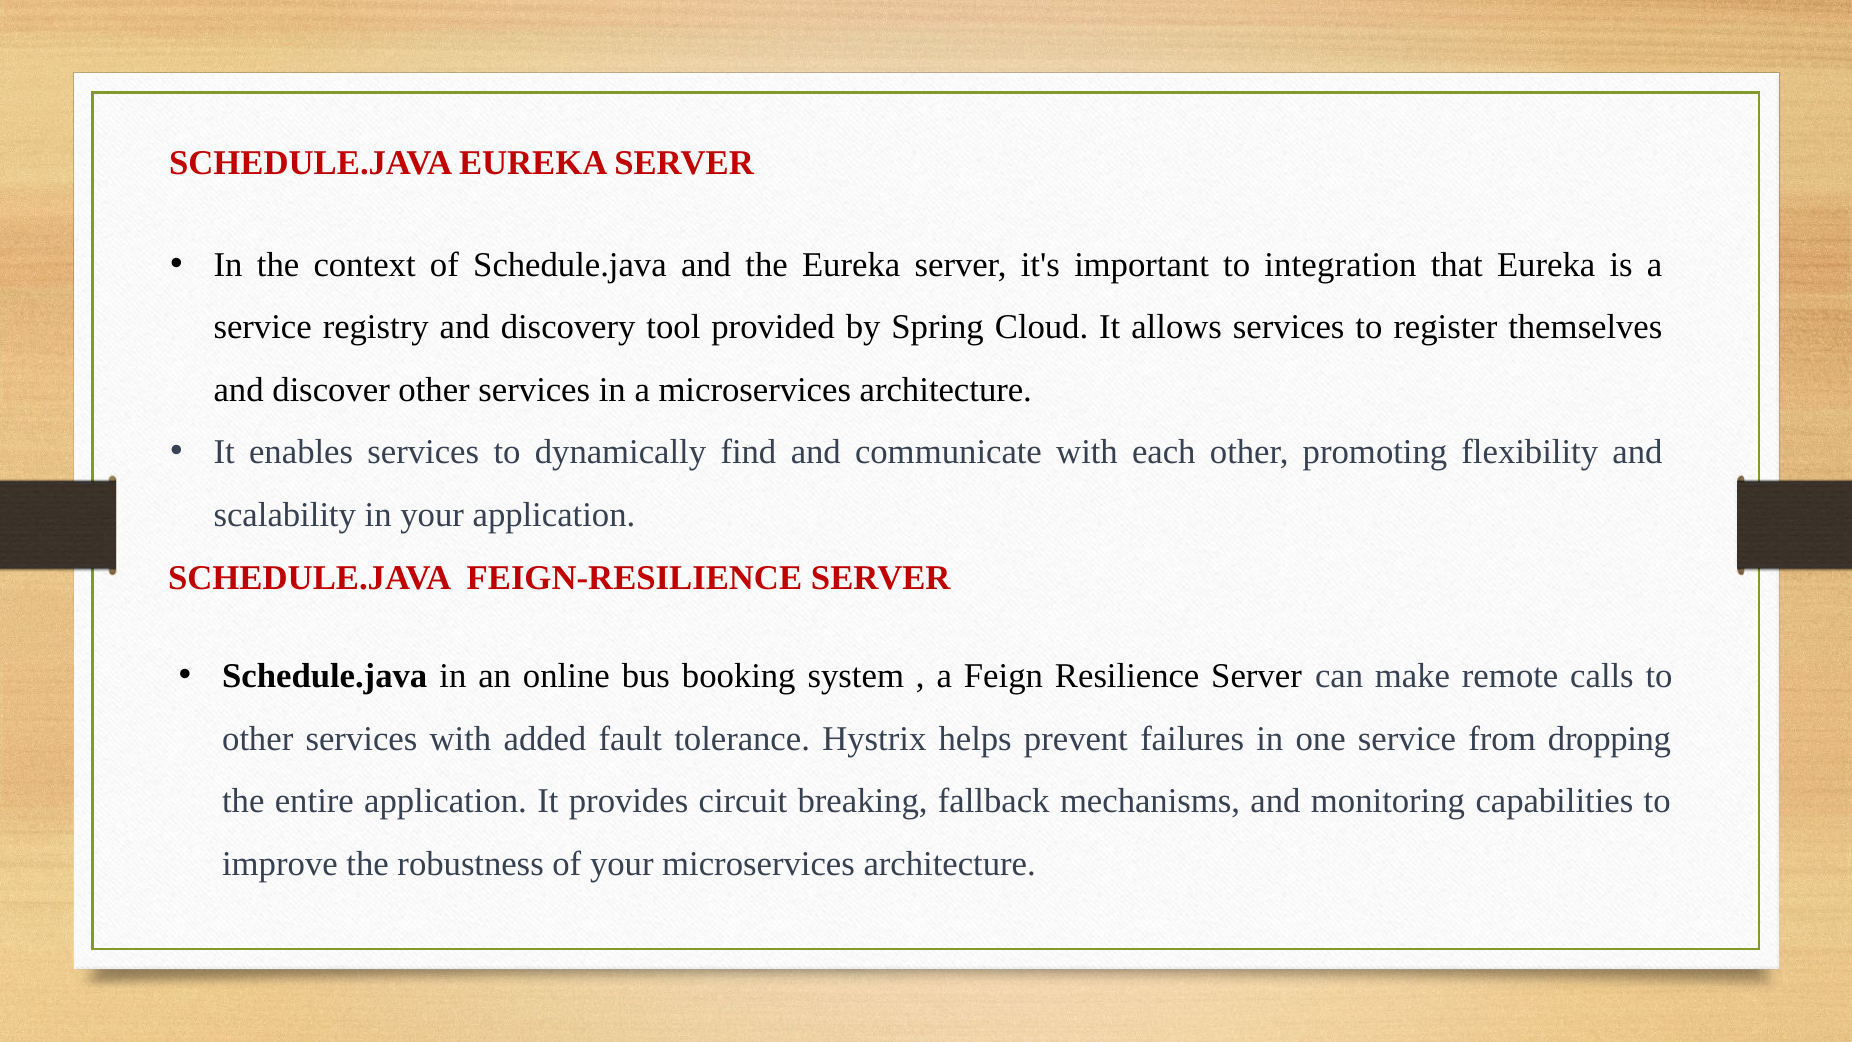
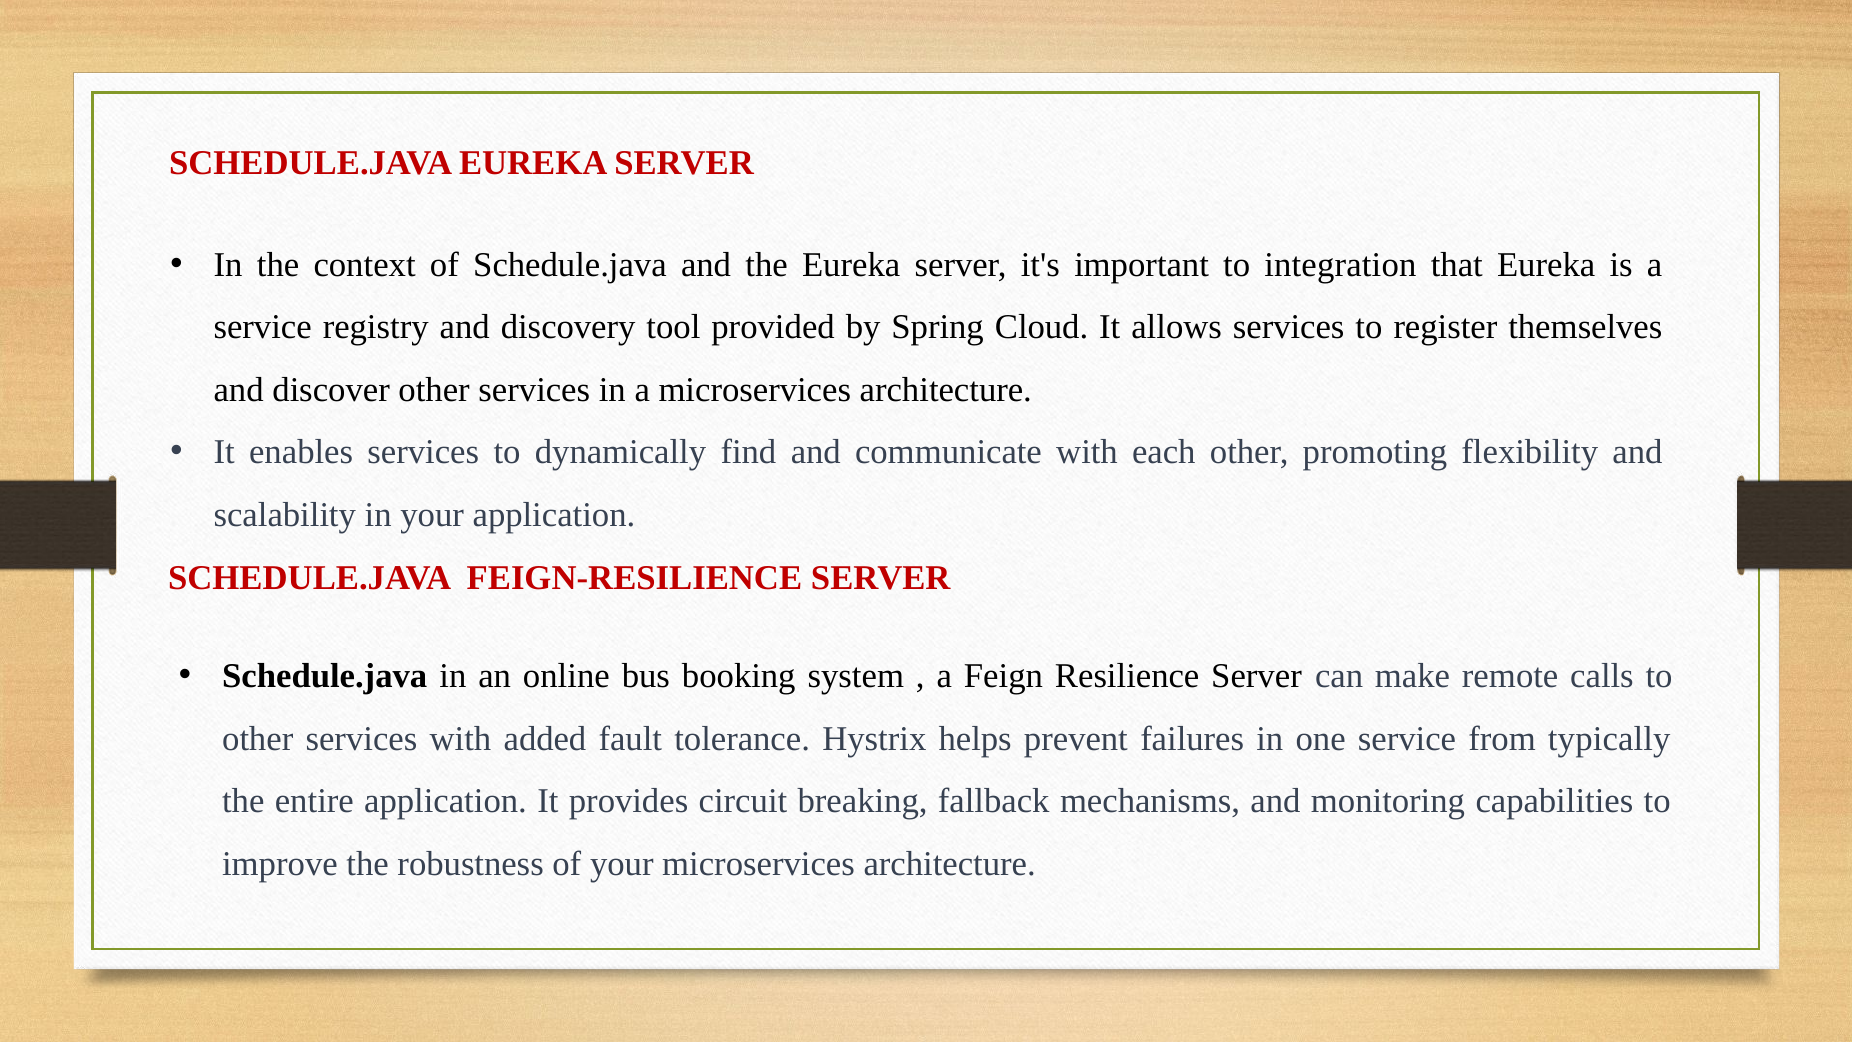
dropping: dropping -> typically (1609, 738)
